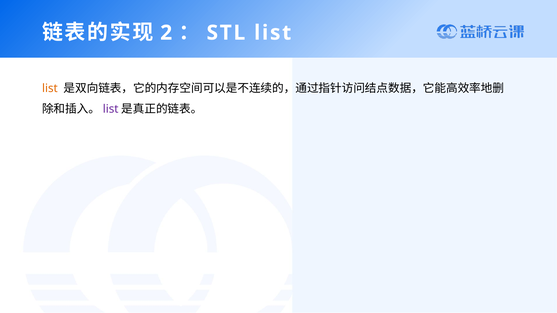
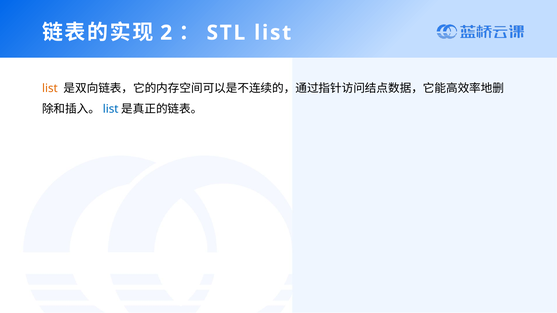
list colour: purple -> blue (111, 109)
